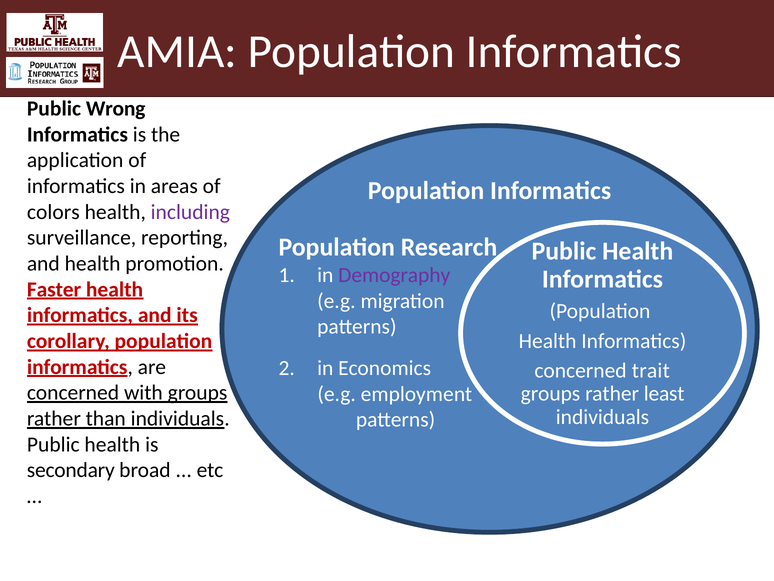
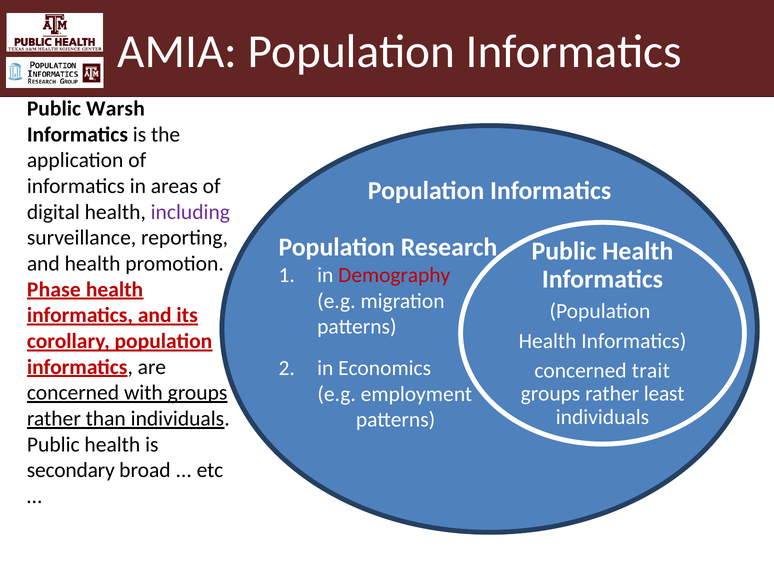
Wrong: Wrong -> Warsh (115, 108)
colors: colors -> digital (53, 212)
Demography colour: purple -> red (394, 275)
Faster: Faster -> Phase (54, 289)
